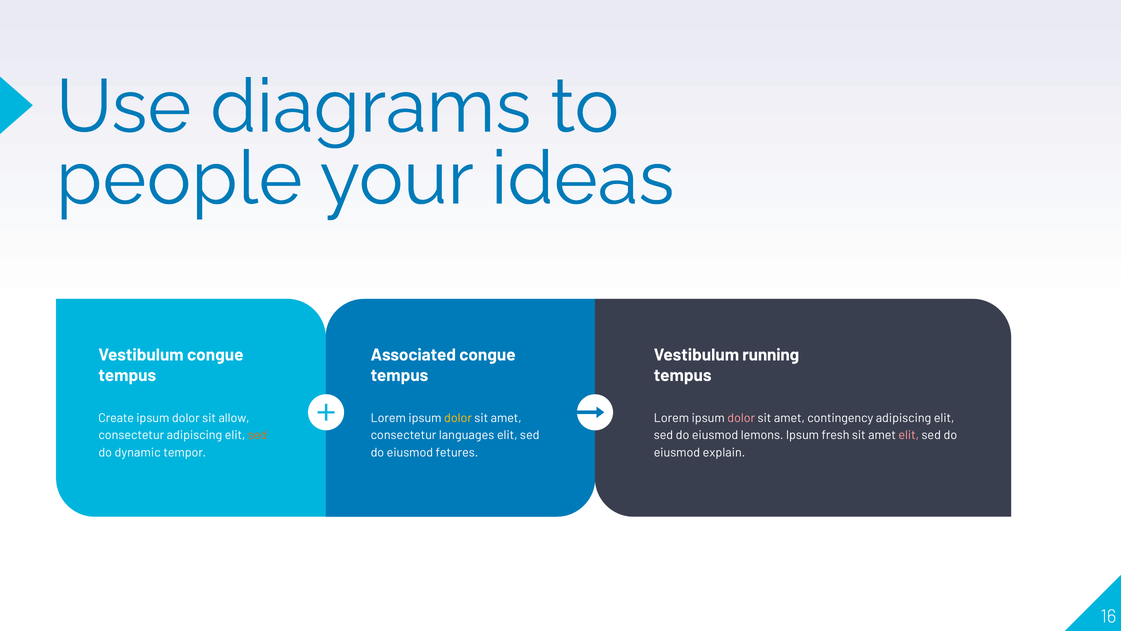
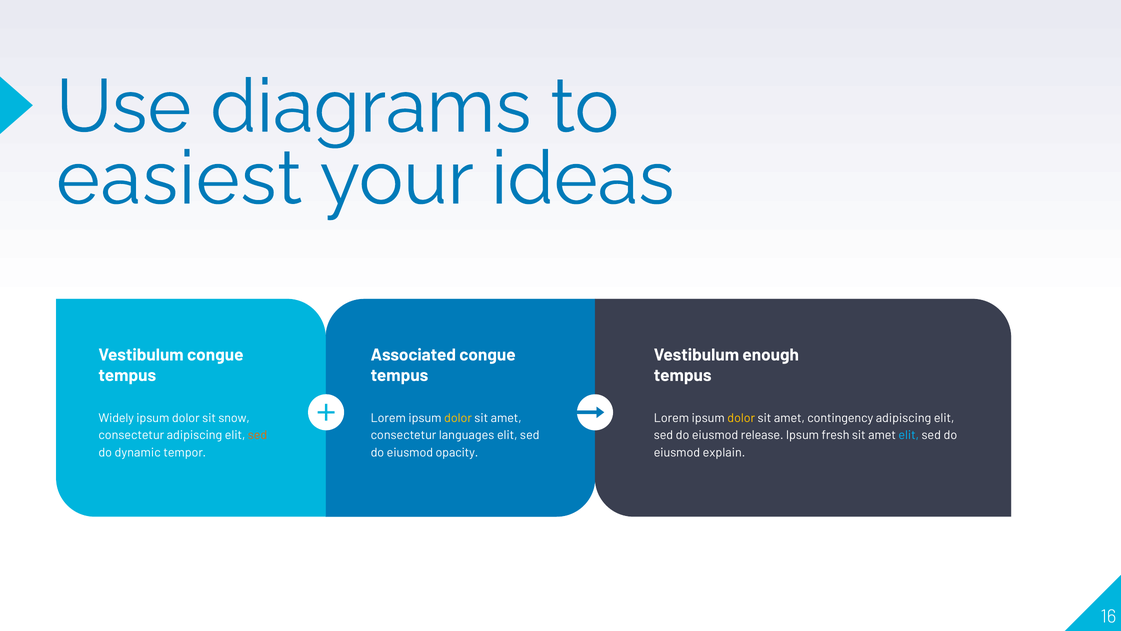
people: people -> easiest (179, 179)
running: running -> enough (771, 355)
Create: Create -> Widely (116, 418)
allow: allow -> snow (234, 418)
dolor colour: pink -> yellow (741, 418)
lemons: lemons -> release (762, 435)
elit colour: pink -> light blue (909, 435)
fetures: fetures -> opacity (457, 452)
